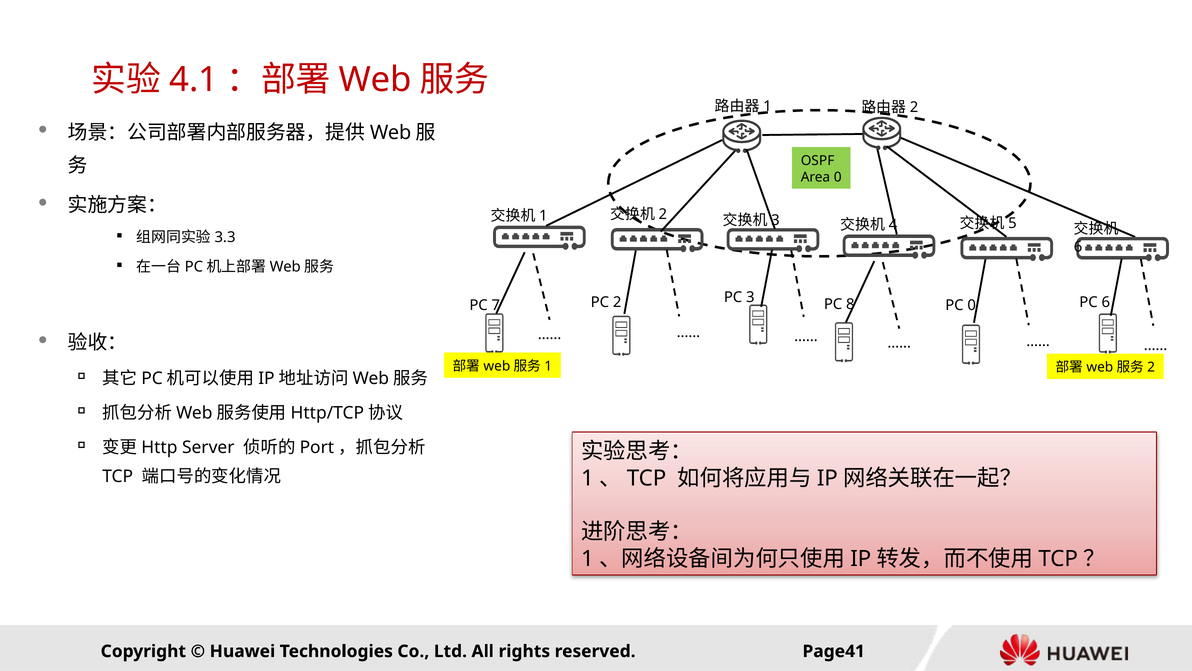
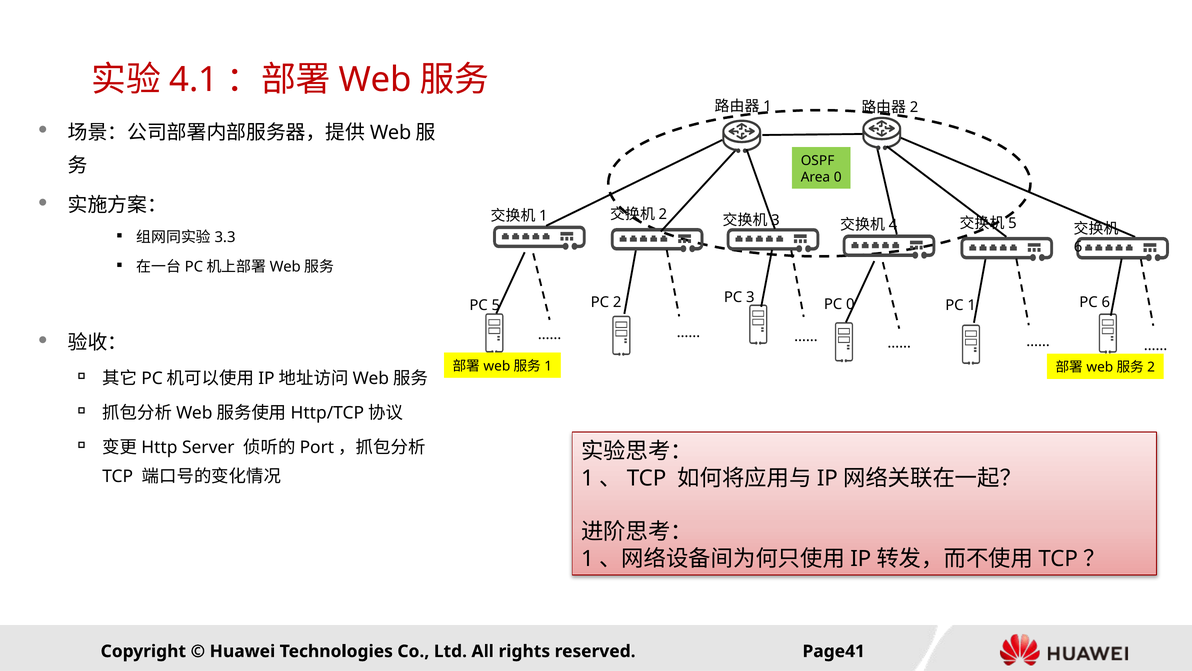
7: 7 -> 5 (496, 305)
PC 8: 8 -> 0 (850, 304)
PC 0: 0 -> 1 (972, 305)
